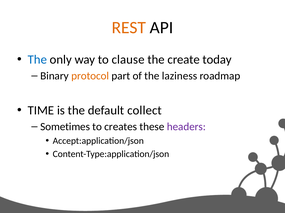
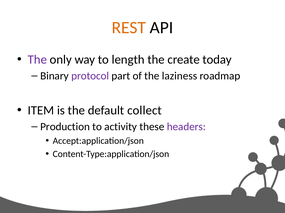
The colour: blue -> purple (37, 60)
clause: clause -> length (128, 60)
protocol colour: orange -> purple (90, 76)
TIME: TIME -> ITEM (41, 111)
Sometimes: Sometimes -> Production (65, 127)
creates: creates -> activity (121, 127)
